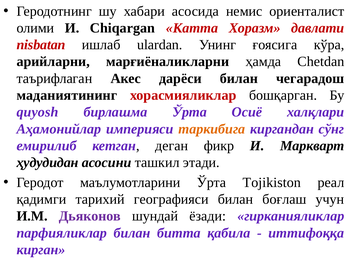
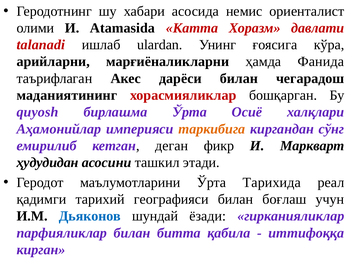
Chiqargan: Chiqargan -> Atamasida (122, 28)
nisbatan: nisbatan -> talanadi (41, 45)
Chetdan: Chetdan -> Фанида (321, 62)
Tojikiston: Tojikiston -> Тарихида (272, 182)
Дьяконов colour: purple -> blue (90, 216)
